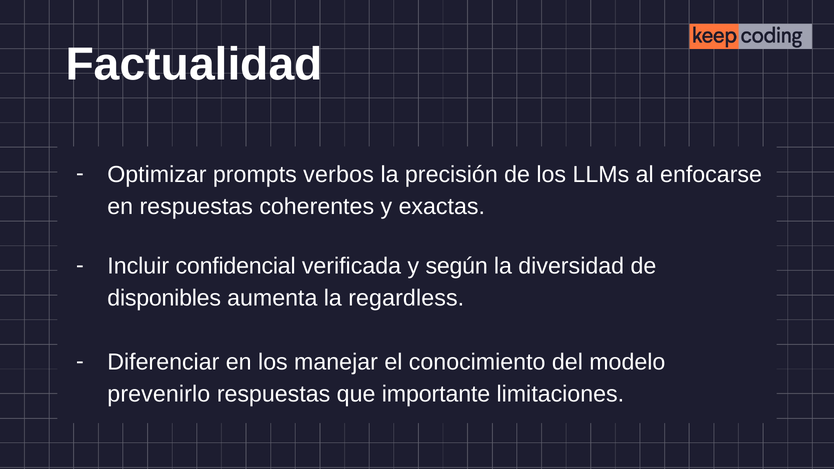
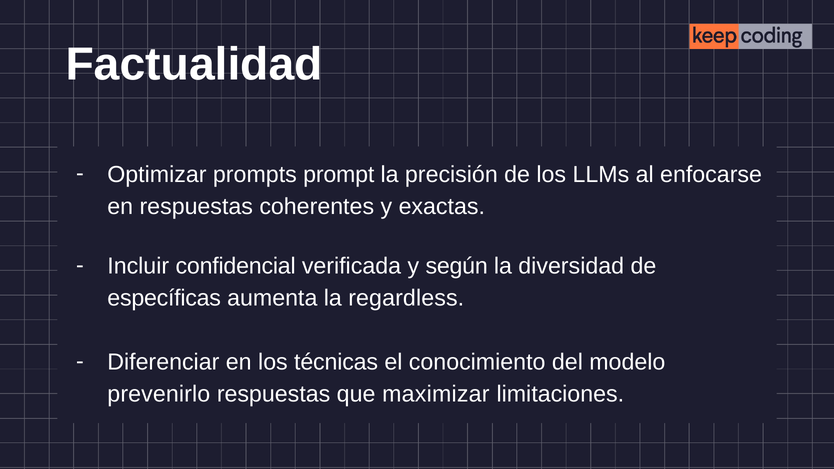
verbos: verbos -> prompt (339, 175)
disponibles: disponibles -> específicas (164, 298)
manejar: manejar -> técnicas (336, 362)
importante: importante -> maximizar (436, 394)
